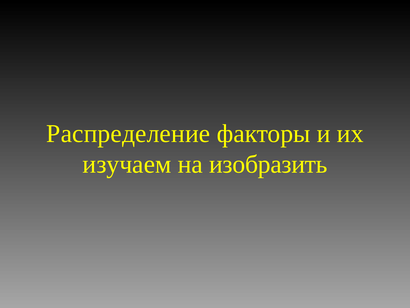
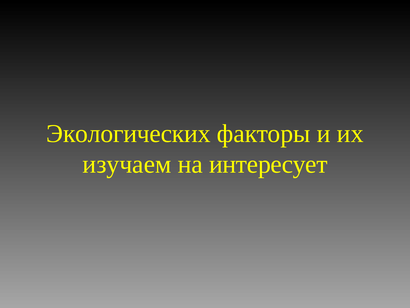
Распределение: Распределение -> Экологических (128, 133)
изобразить: изобразить -> интересует (268, 164)
